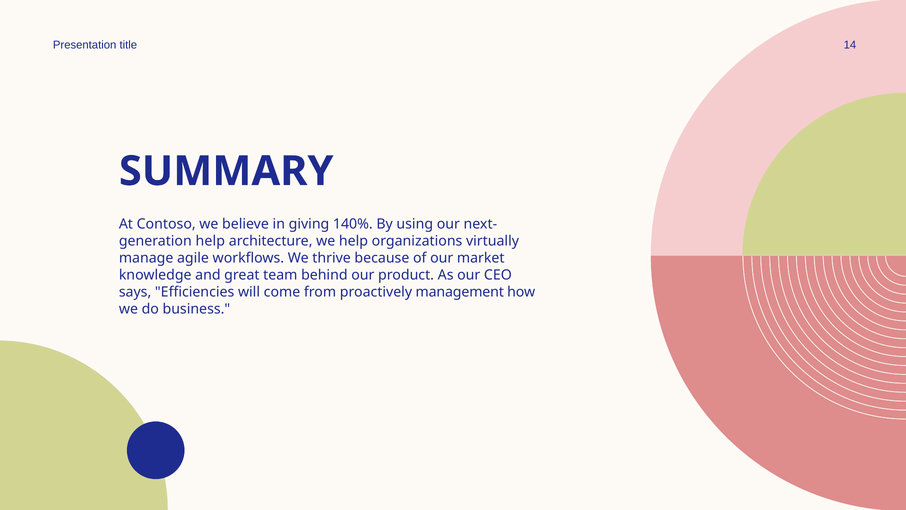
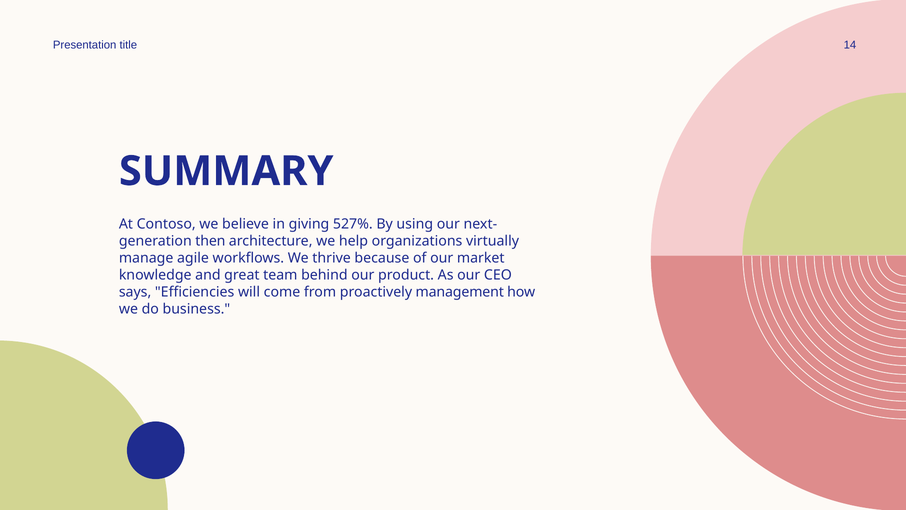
140%: 140% -> 527% (353, 224)
help: help -> then (210, 241)
